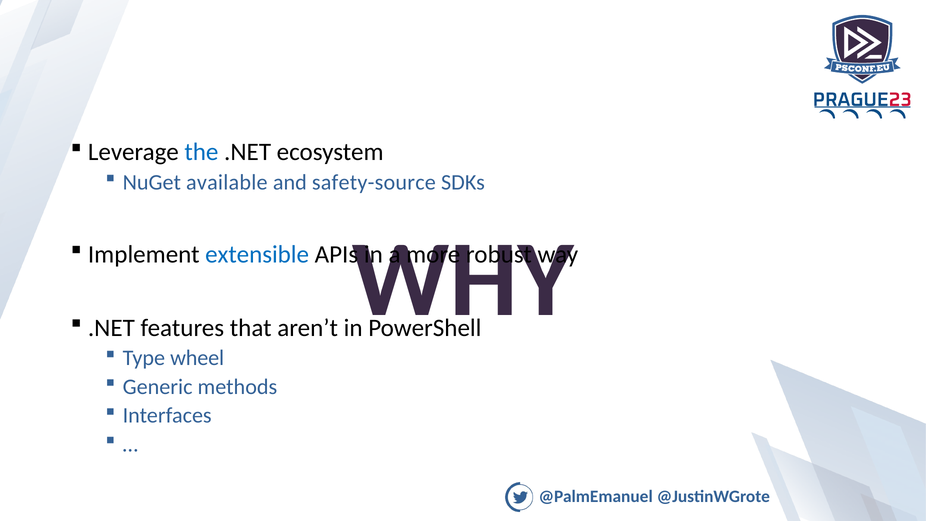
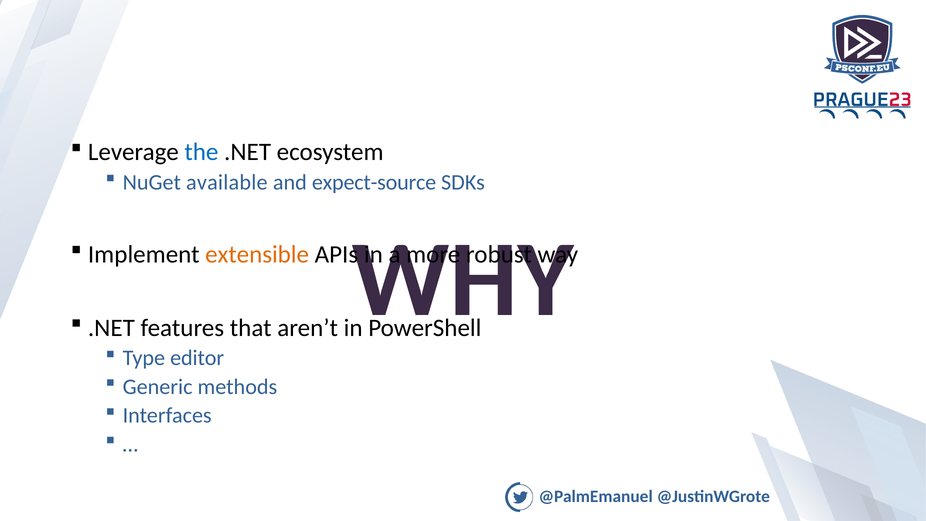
safety-source: safety-source -> expect-source (374, 182)
extensible colour: blue -> orange (257, 254)
wheel: wheel -> editor (197, 358)
